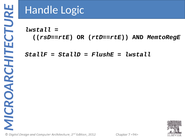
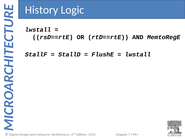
Handle: Handle -> History (42, 10)
